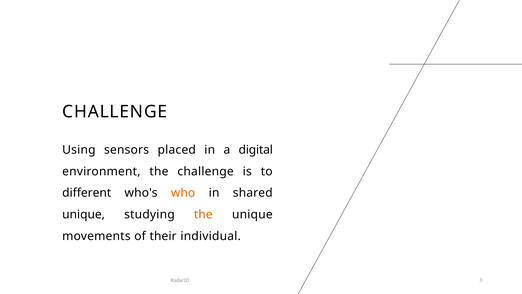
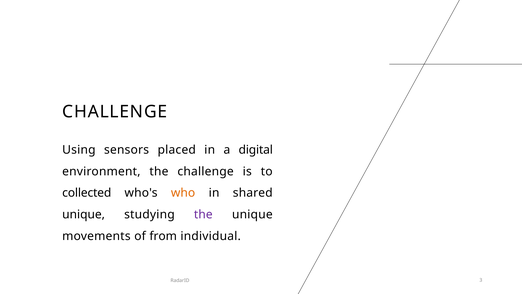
different: different -> collected (87, 193)
the colour: orange -> purple (203, 214)
their: their -> from (163, 236)
